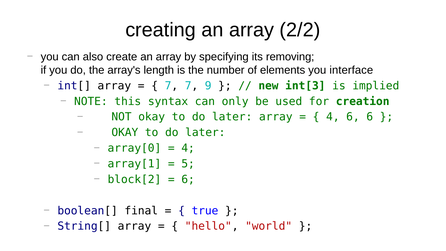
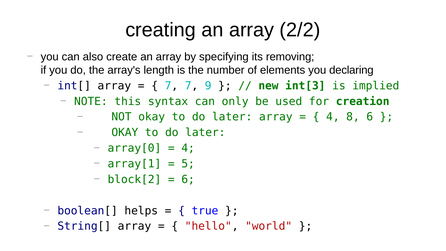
interface: interface -> declaring (351, 70)
4 6: 6 -> 8 (353, 117)
final: final -> helps (141, 211)
